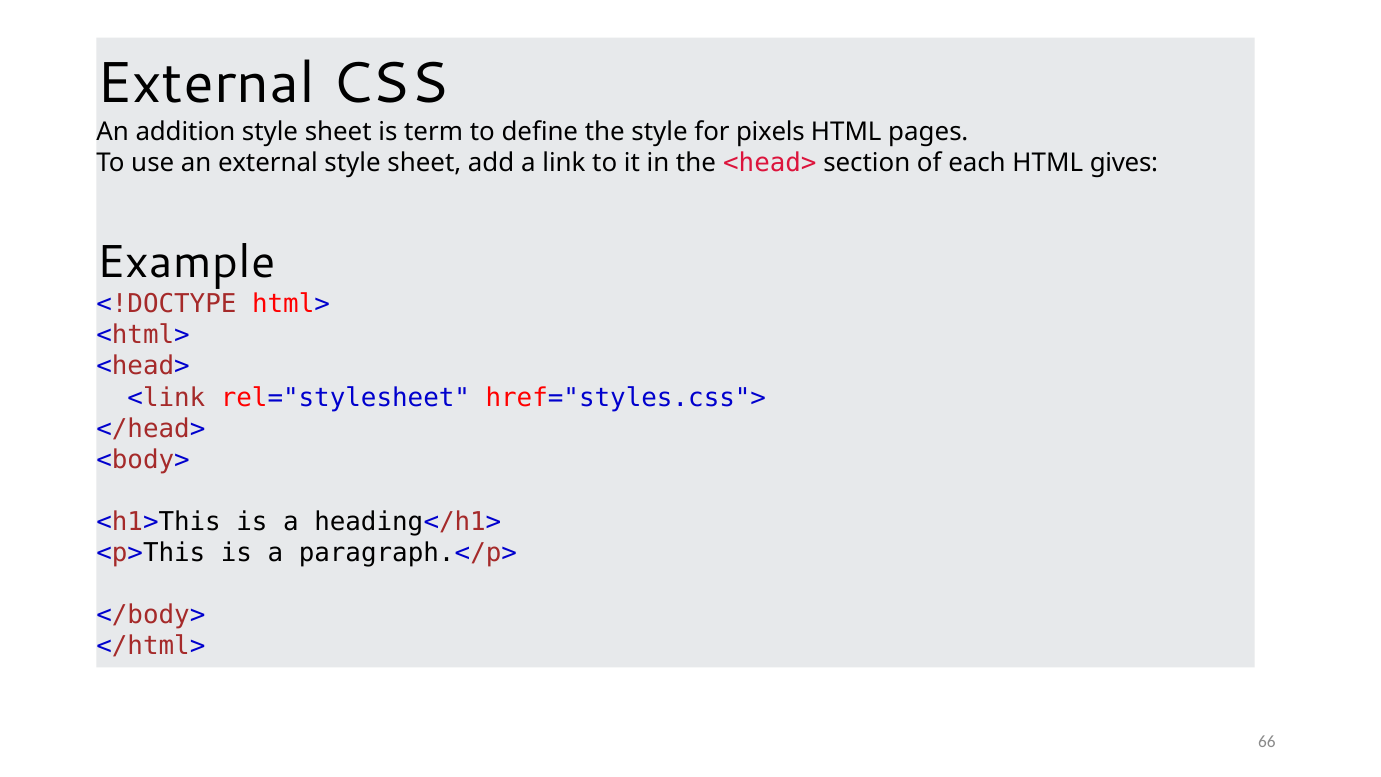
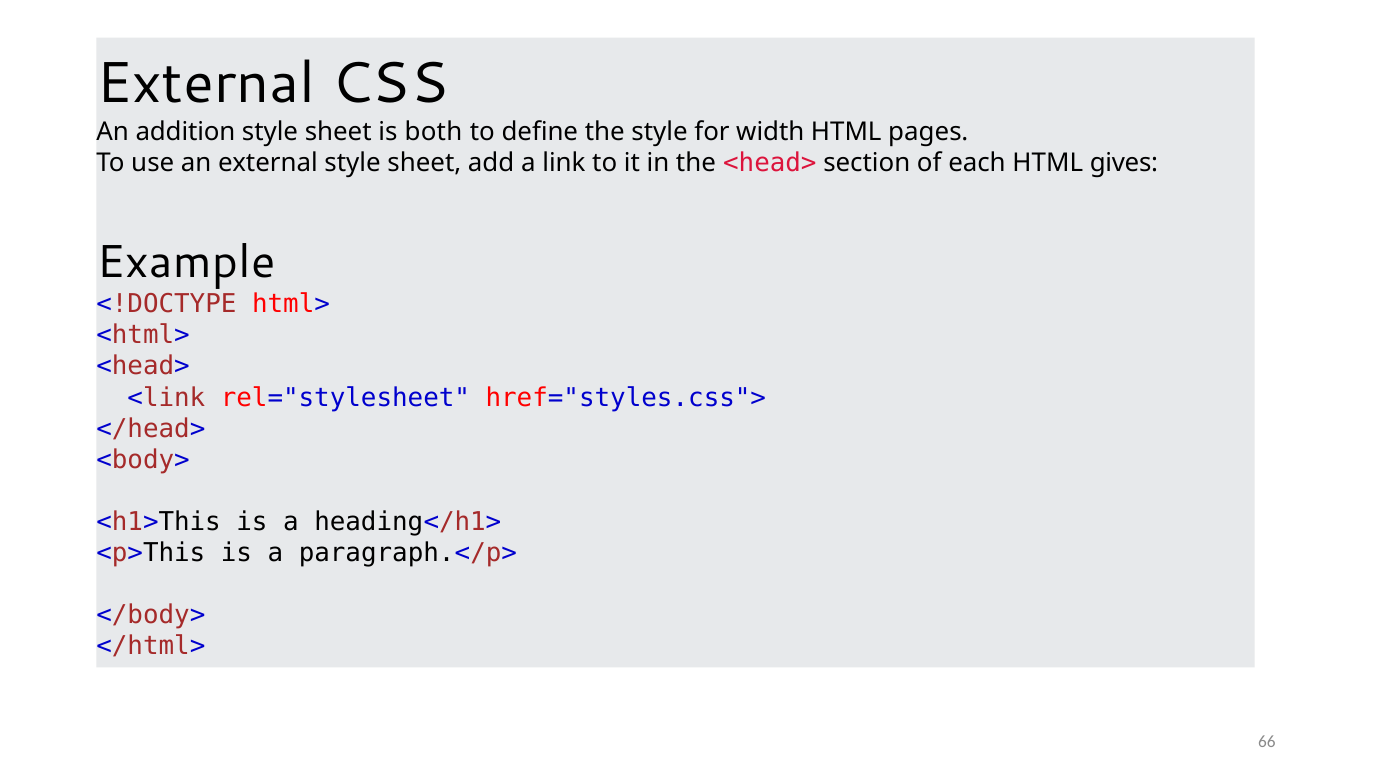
term: term -> both (433, 132)
pixels: pixels -> width (770, 132)
